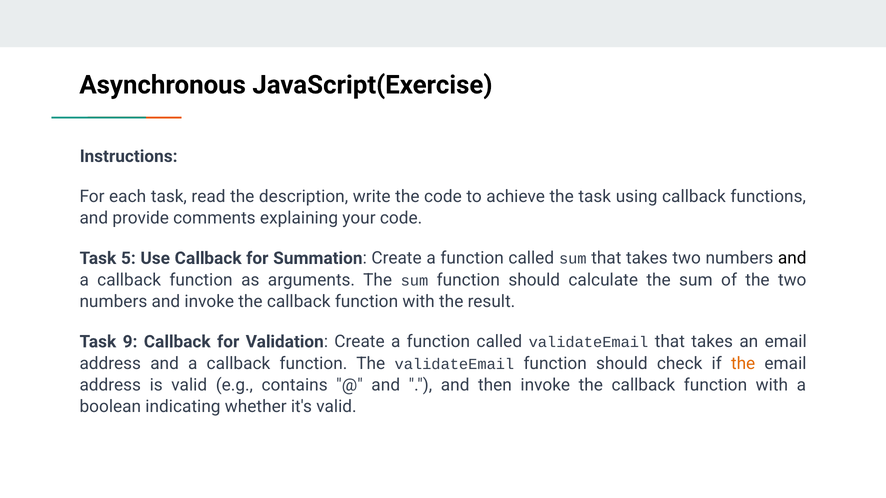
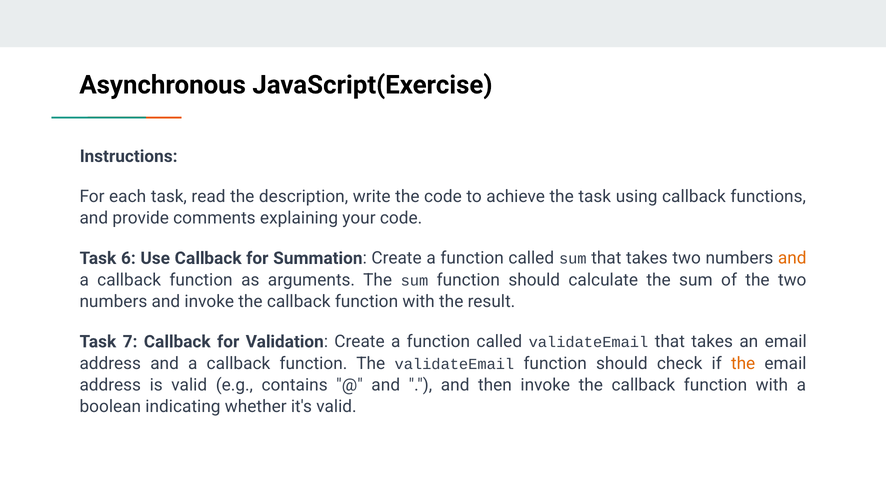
5: 5 -> 6 (128, 258)
and colour: black -> orange (792, 258)
9: 9 -> 7 (130, 342)
